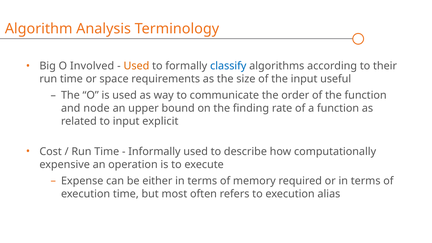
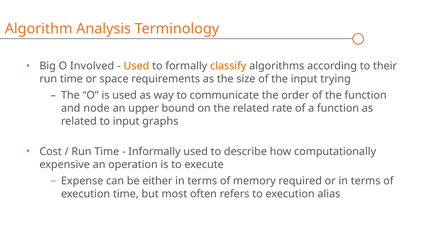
classify colour: blue -> orange (228, 66)
useful: useful -> trying (336, 79)
the finding: finding -> related (251, 108)
explicit: explicit -> graphs (160, 121)
